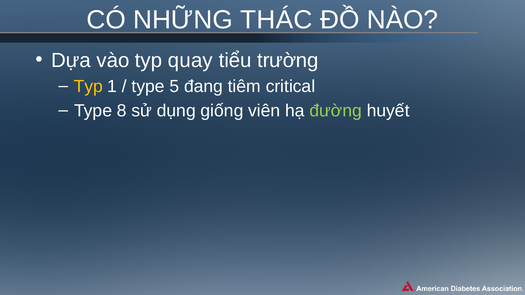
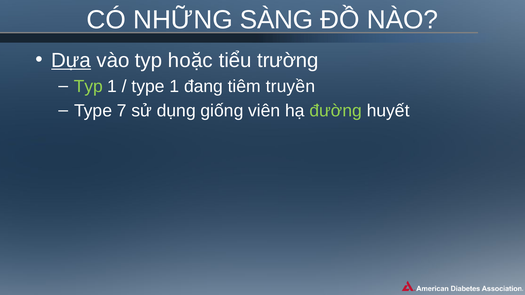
THÁC: THÁC -> SÀNG (277, 20)
Dựa underline: none -> present (71, 60)
quay: quay -> hoặc (190, 60)
Typ colour: yellow -> light green (88, 86)
type 5: 5 -> 1 (174, 86)
critical: critical -> truyền (290, 86)
8: 8 -> 7 (122, 111)
